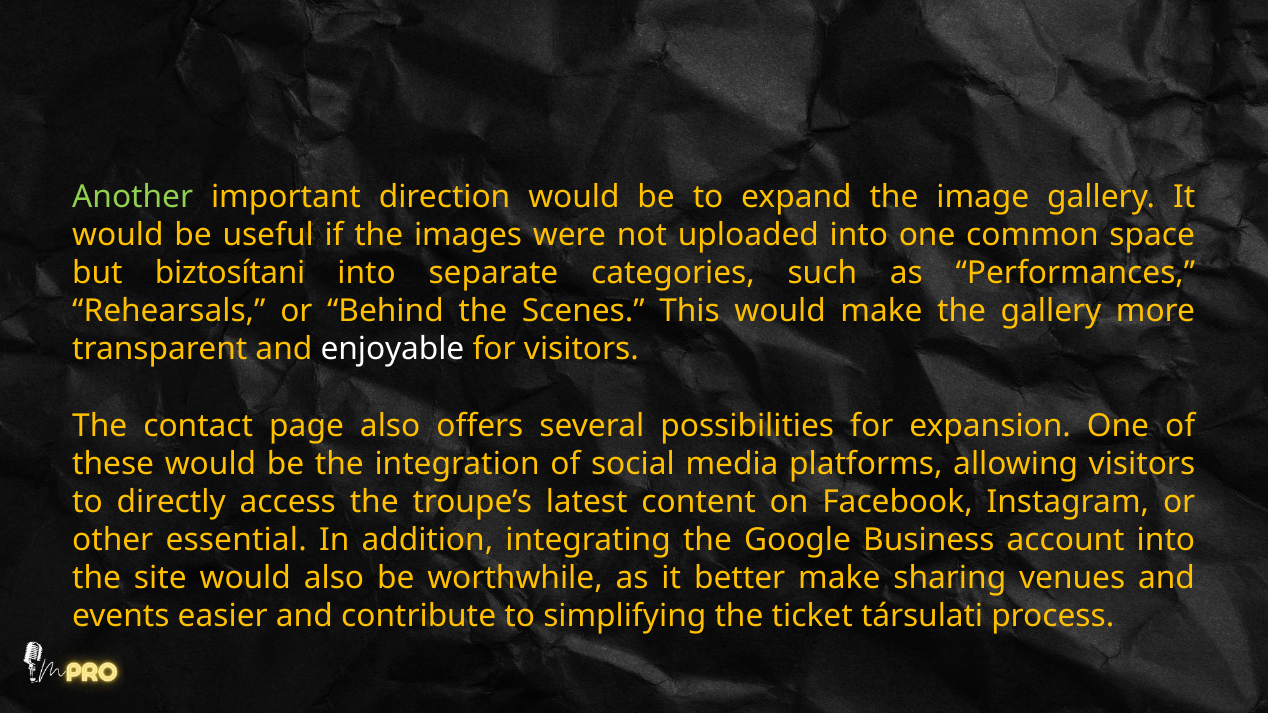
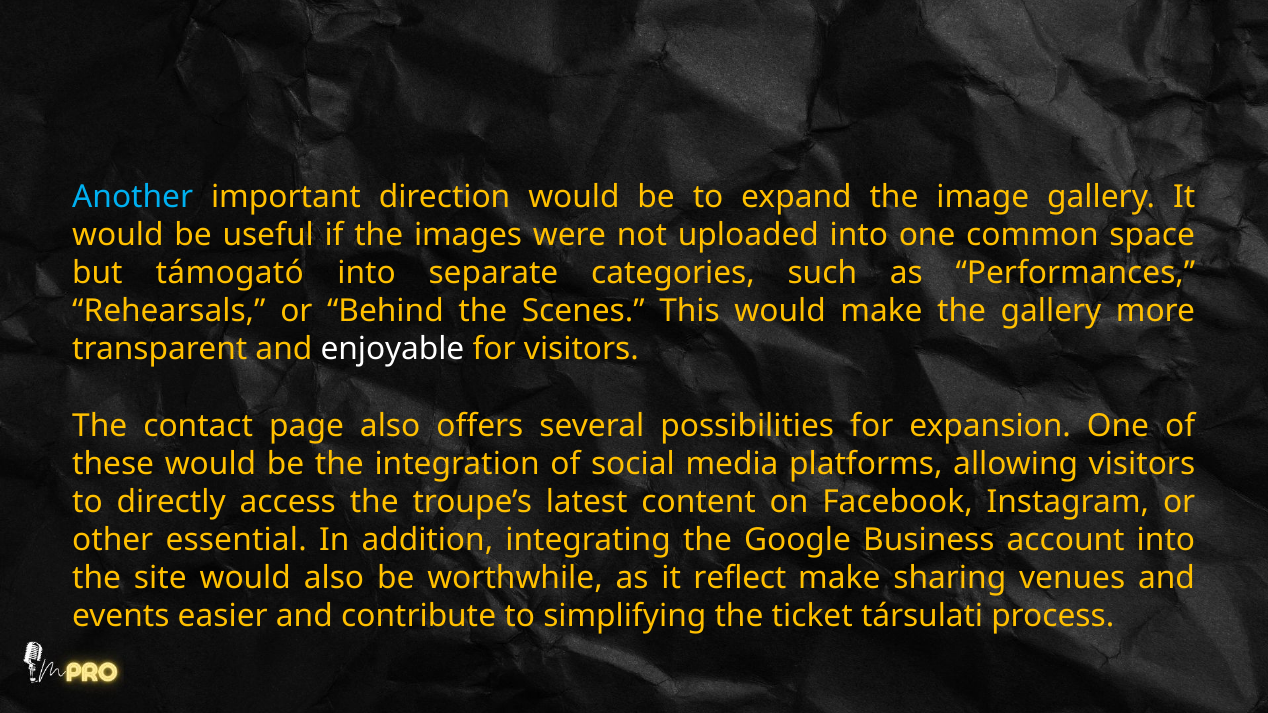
Another colour: light green -> light blue (133, 197)
biztosítani: biztosítani -> támogató (230, 274)
better: better -> reflect (740, 578)
